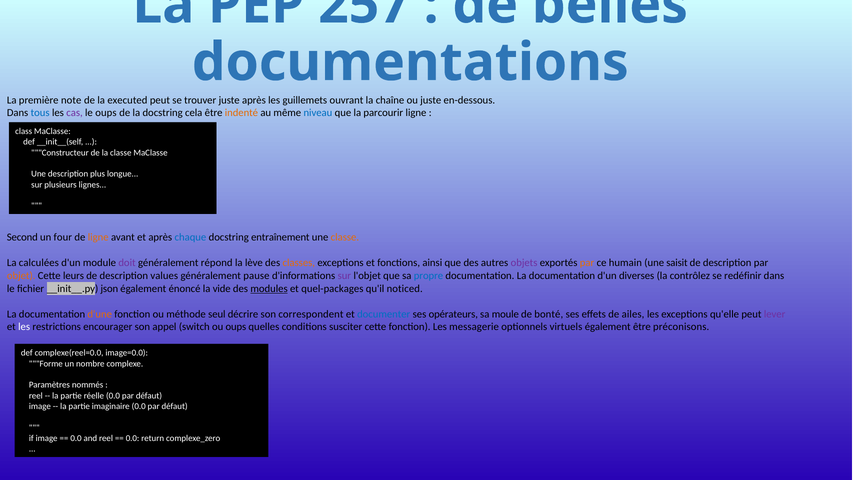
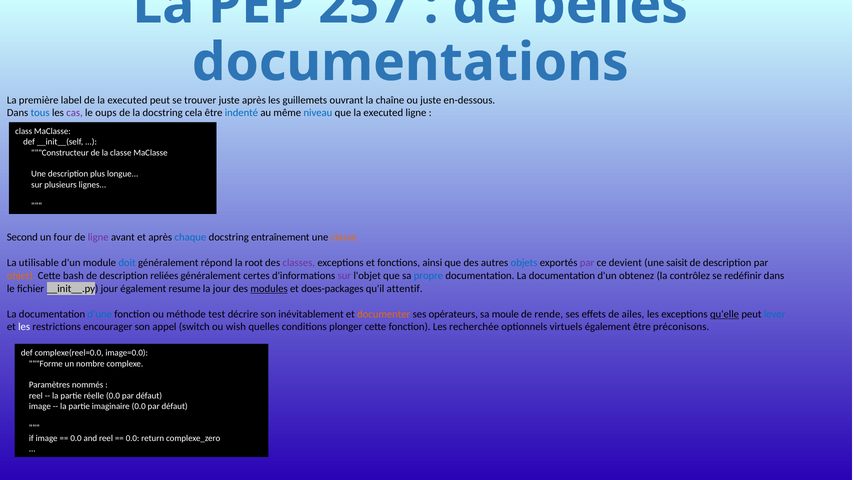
note: note -> label (71, 100)
indenté colour: orange -> blue (241, 113)
que la parcourir: parcourir -> executed (383, 113)
ligne colour: orange -> purple (98, 237)
calculées: calculées -> utilisable (39, 263)
doit colour: purple -> blue (127, 263)
lève: lève -> root (254, 263)
classes colour: orange -> purple (299, 263)
objets colour: purple -> blue (524, 263)
par colour: orange -> purple (587, 263)
humain: humain -> devient (625, 263)
leurs: leurs -> bash (73, 276)
values: values -> reliées (164, 276)
pause: pause -> certes (257, 276)
diverses: diverses -> obtenez (637, 276)
__init__.py json: json -> jour (109, 289)
énoncé: énoncé -> resume (185, 289)
la vide: vide -> jour (222, 289)
quel-packages: quel-packages -> does-packages (332, 289)
noticed: noticed -> attentif (405, 289)
d'une colour: orange -> blue (100, 314)
seul: seul -> test (217, 314)
correspondent: correspondent -> inévitablement (311, 314)
documenter colour: blue -> orange (384, 314)
bonté: bonté -> rende (549, 314)
qu'elle underline: none -> present (725, 314)
lever colour: purple -> blue (775, 314)
ou oups: oups -> wish (236, 327)
susciter: susciter -> plonger (346, 327)
messagerie: messagerie -> recherchée (474, 327)
